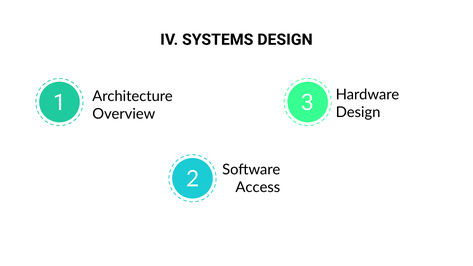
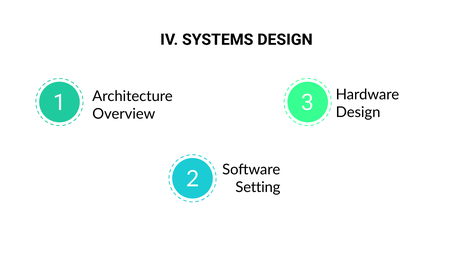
Access: Access -> Setting (258, 187)
